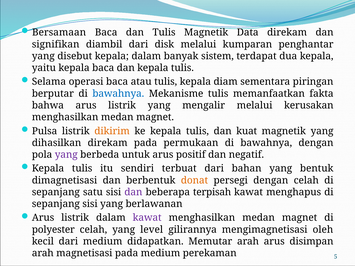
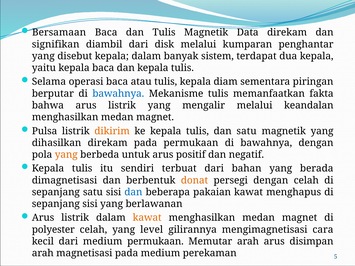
kerusakan: kerusakan -> keandalan (309, 105)
dan kuat: kuat -> satu (247, 131)
yang colour: purple -> orange (66, 155)
bentuk: bentuk -> berada (317, 169)
dan colour: purple -> blue (133, 192)
terpisah: terpisah -> pakaian (212, 192)
kawat colour: purple -> orange (147, 218)
oleh: oleh -> cara (323, 230)
medium didapatkan: didapatkan -> permukaan (155, 242)
